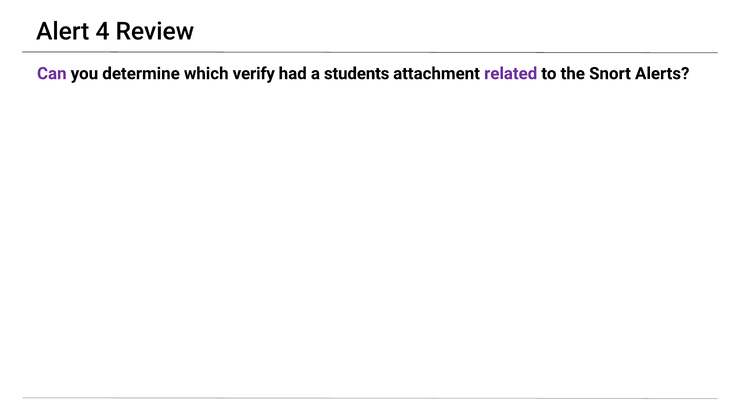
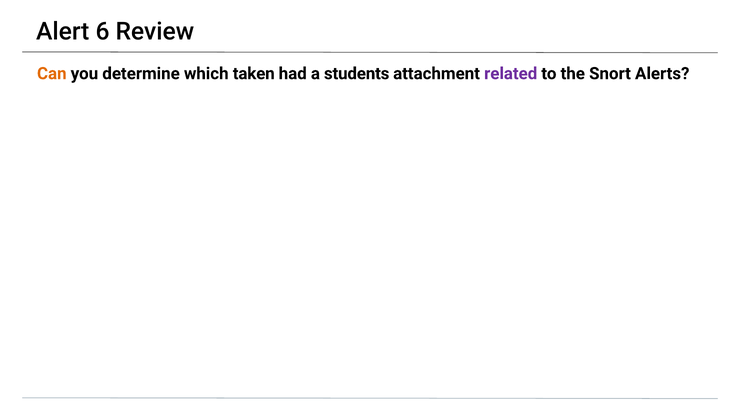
4: 4 -> 6 (103, 31)
Can colour: purple -> orange (52, 73)
verify: verify -> taken (254, 73)
